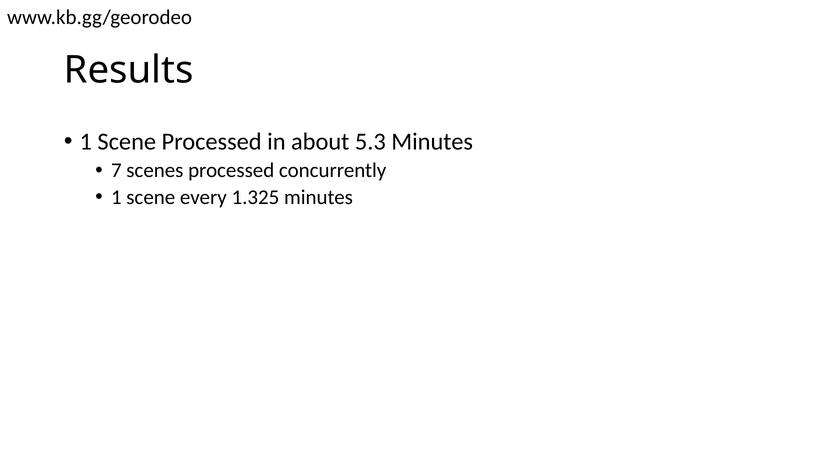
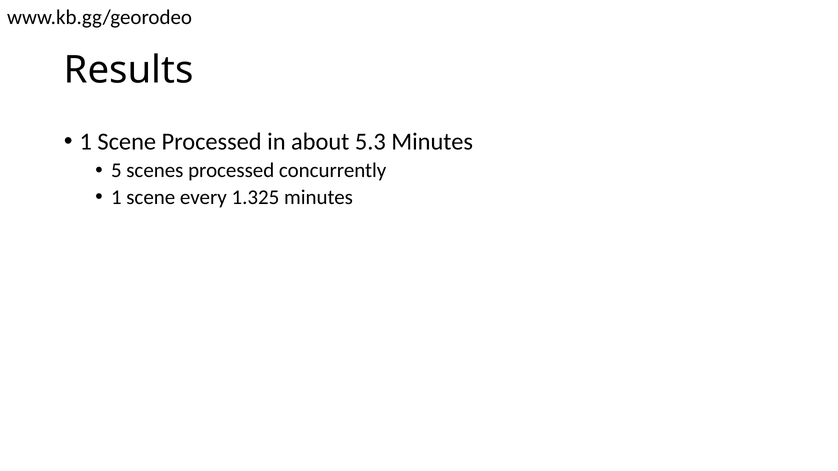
7: 7 -> 5 (116, 171)
